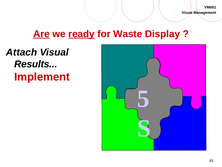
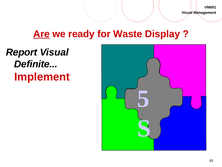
ready underline: present -> none (81, 34)
Attach: Attach -> Report (22, 52)
Results: Results -> Definite (36, 64)
